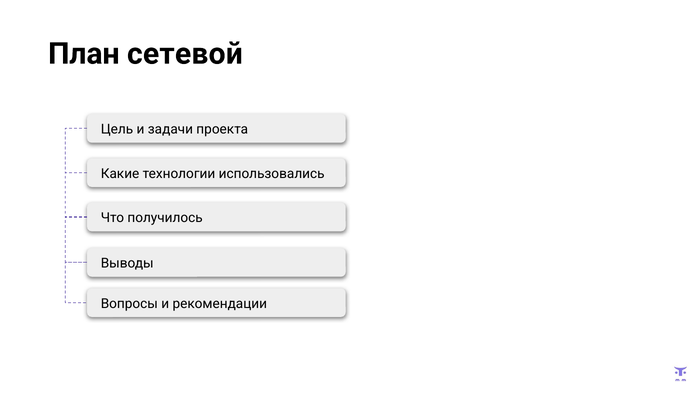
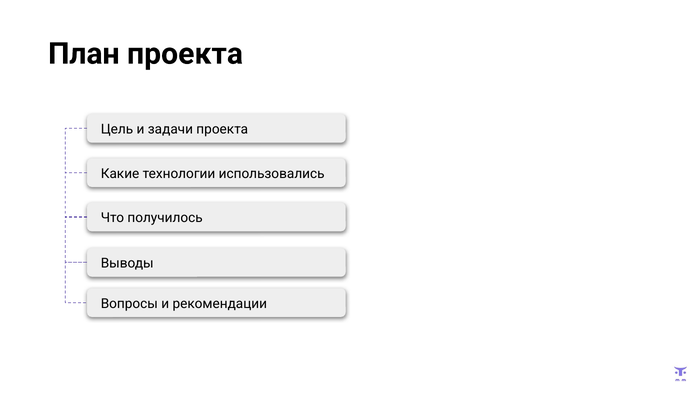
План сетевой: сетевой -> проекта (185, 54)
